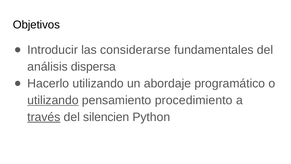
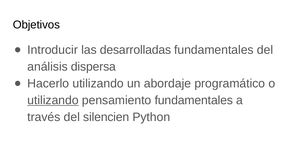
considerarse: considerarse -> desarrolladas (135, 50)
pensamiento procedimiento: procedimiento -> fundamentales (194, 100)
través underline: present -> none (44, 117)
